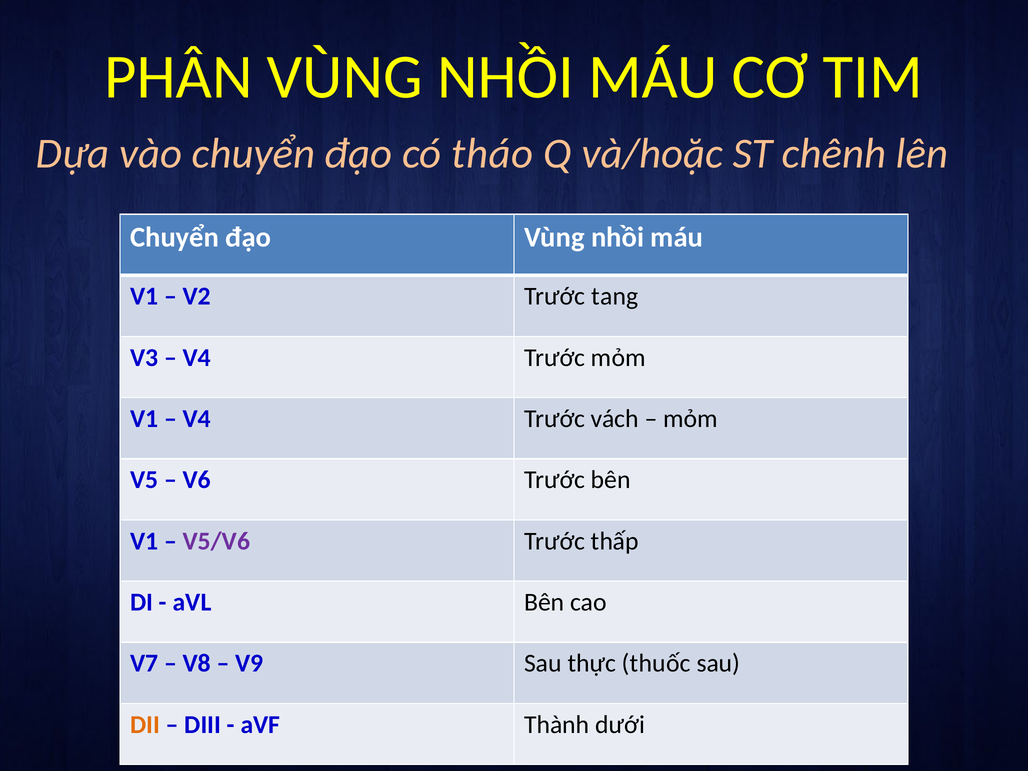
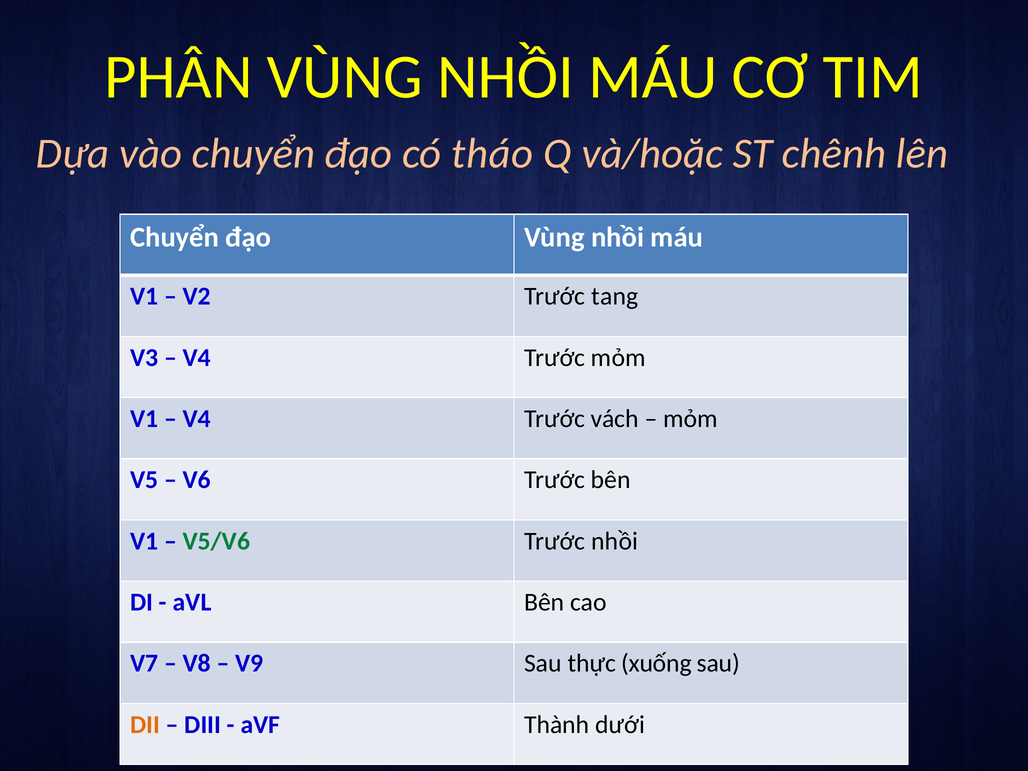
V5/V6 colour: purple -> green (216, 541)
Trước thấp: thấp -> nhồi (615, 541)
thuốc: thuốc -> xuống (656, 663)
